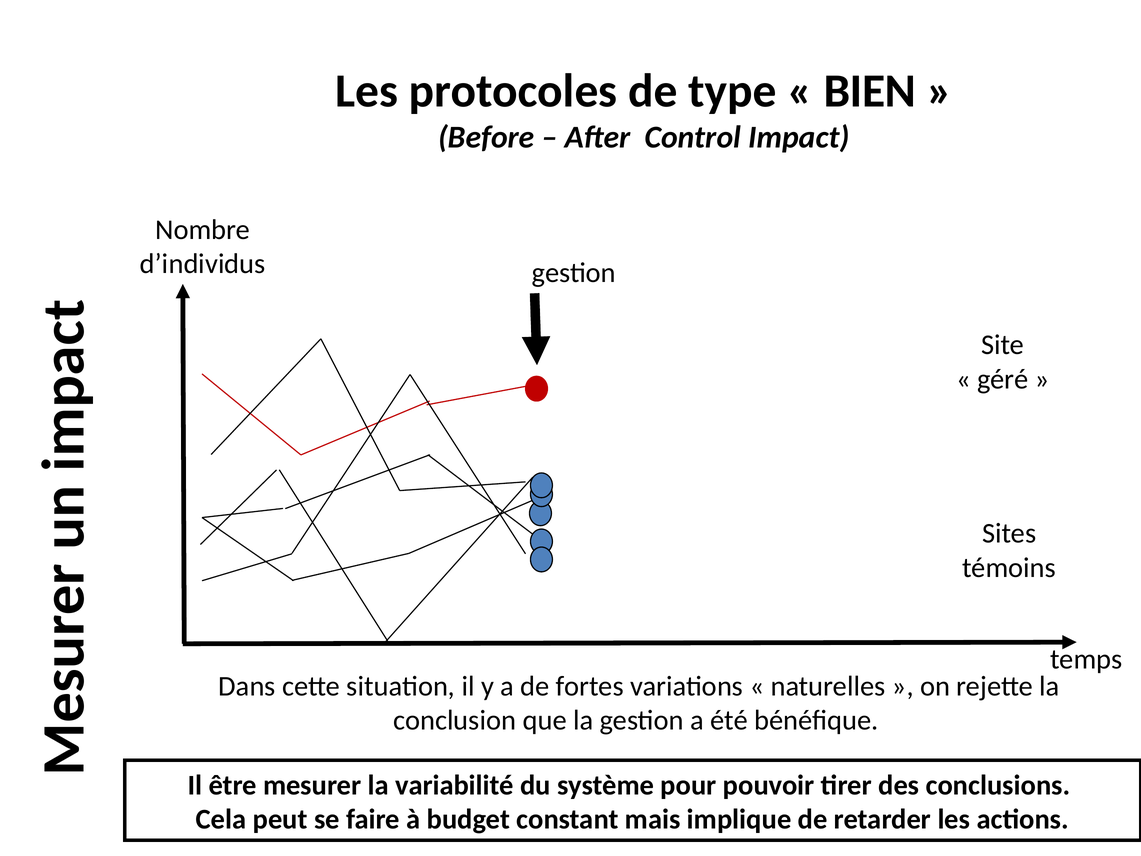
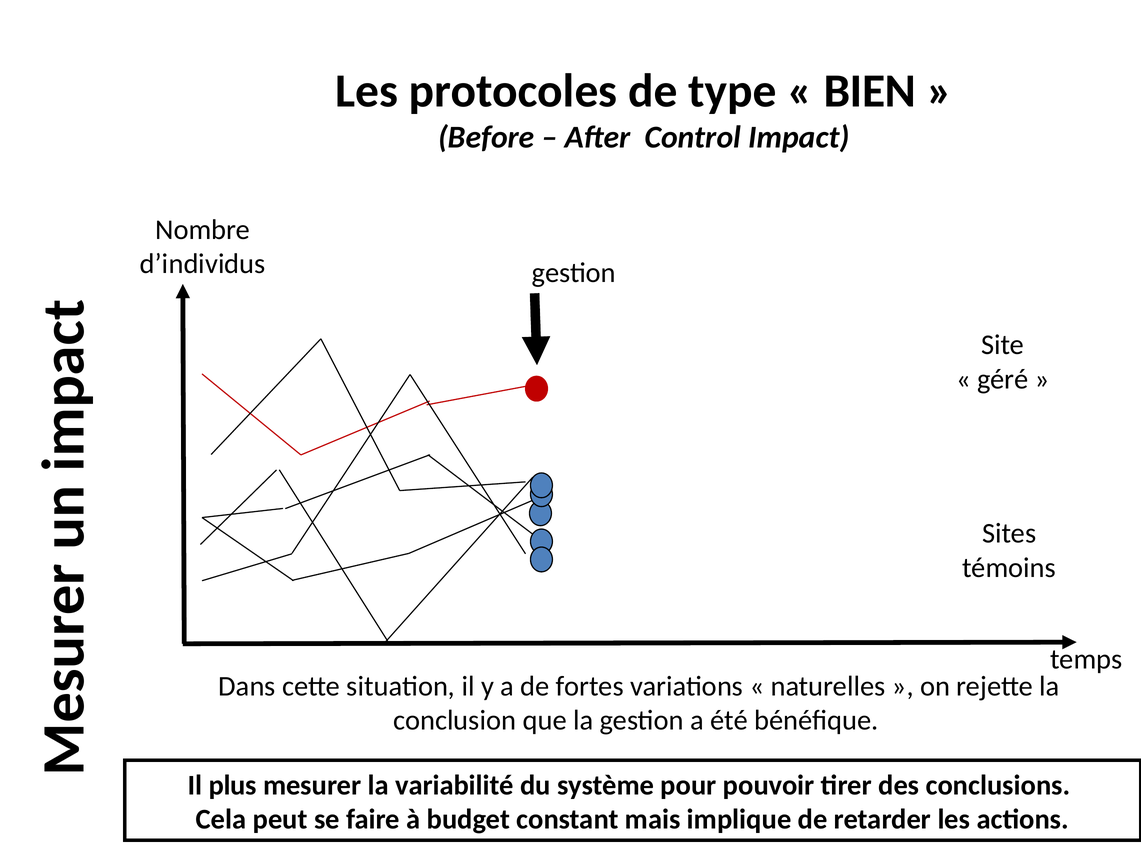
être: être -> plus (233, 785)
